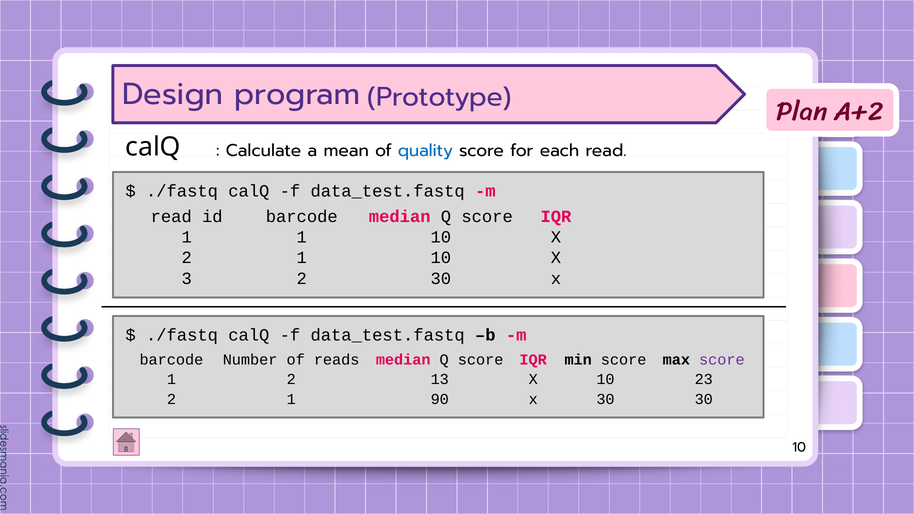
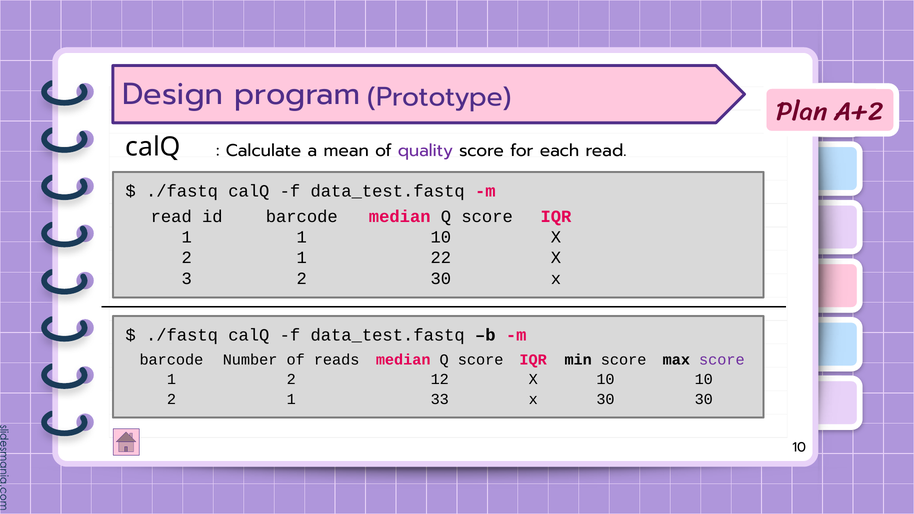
quality colour: blue -> purple (425, 150)
2 1 10: 10 -> 22 (441, 258)
13: 13 -> 12 (440, 380)
10 23: 23 -> 10 (704, 380)
90: 90 -> 33 (440, 399)
